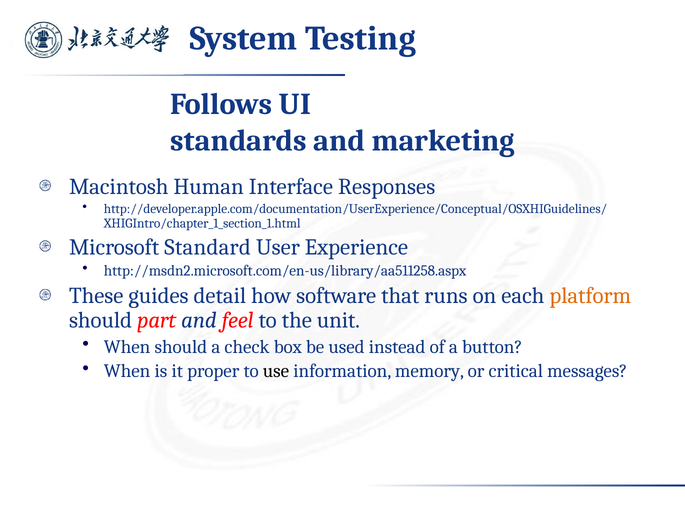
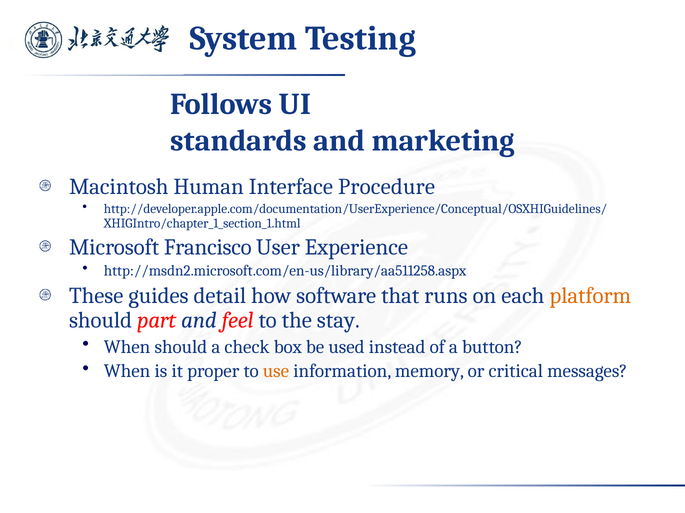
Responses: Responses -> Procedure (387, 187)
Standard: Standard -> Francisco (208, 248)
unit: unit -> stay (338, 321)
use colour: black -> orange (276, 372)
